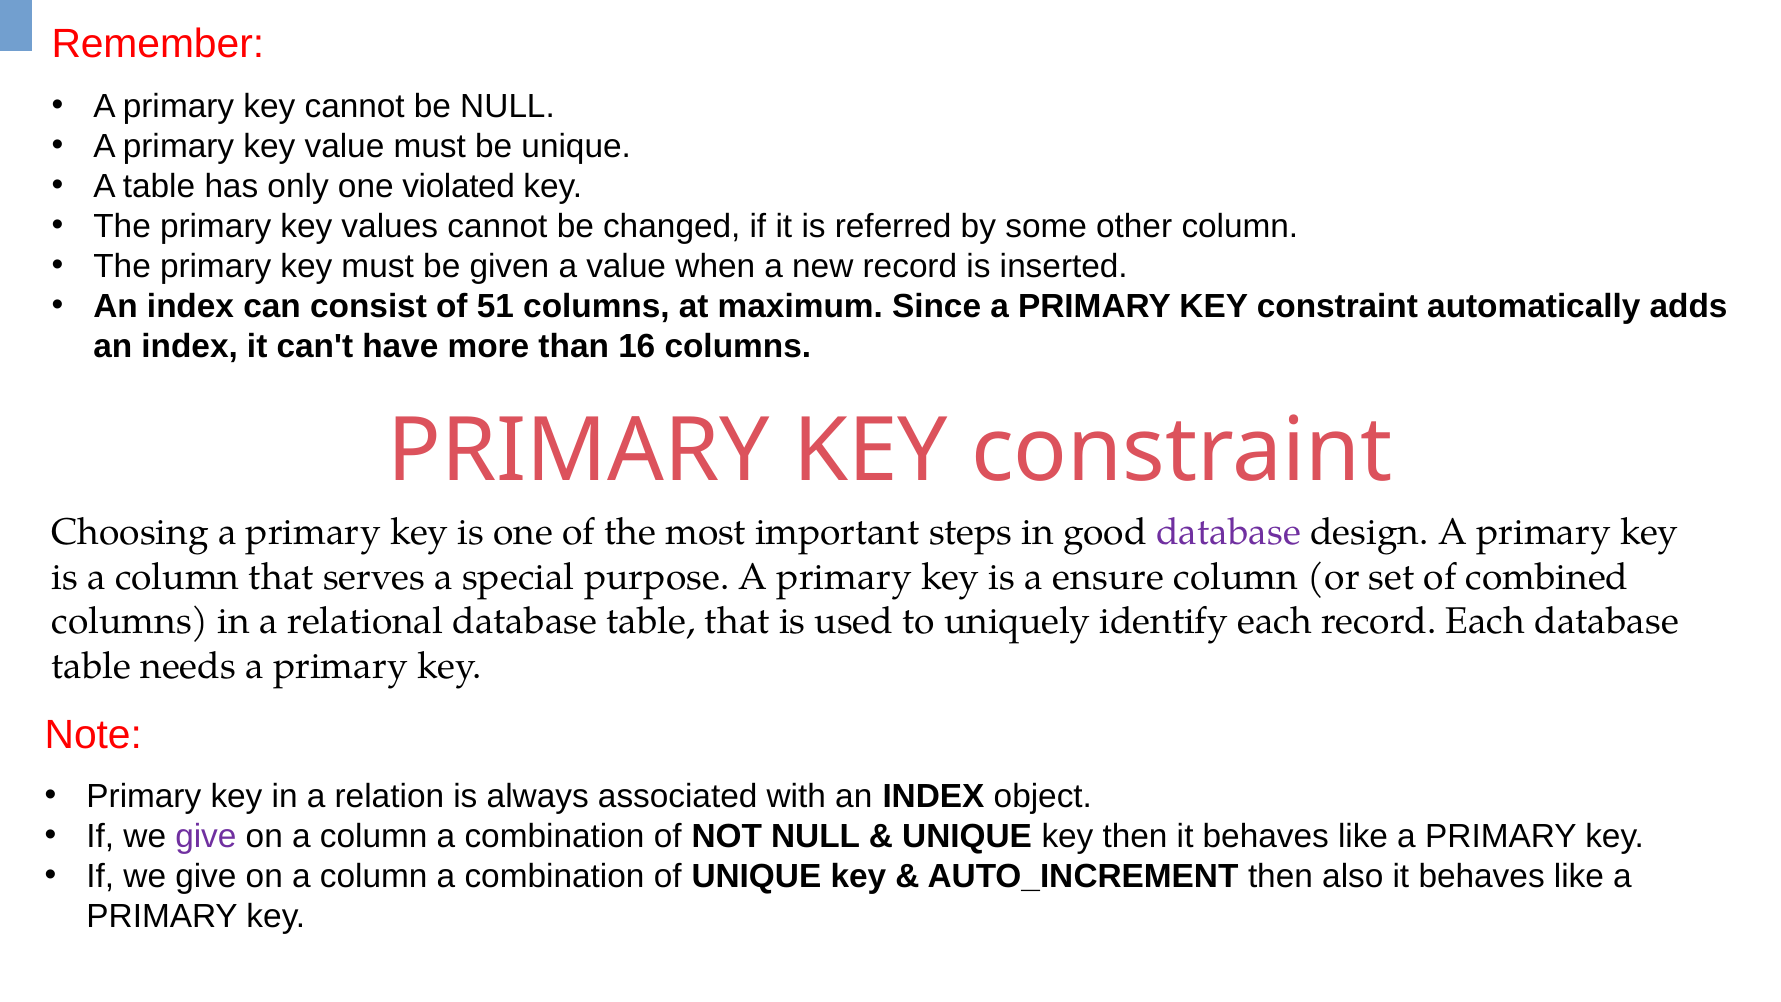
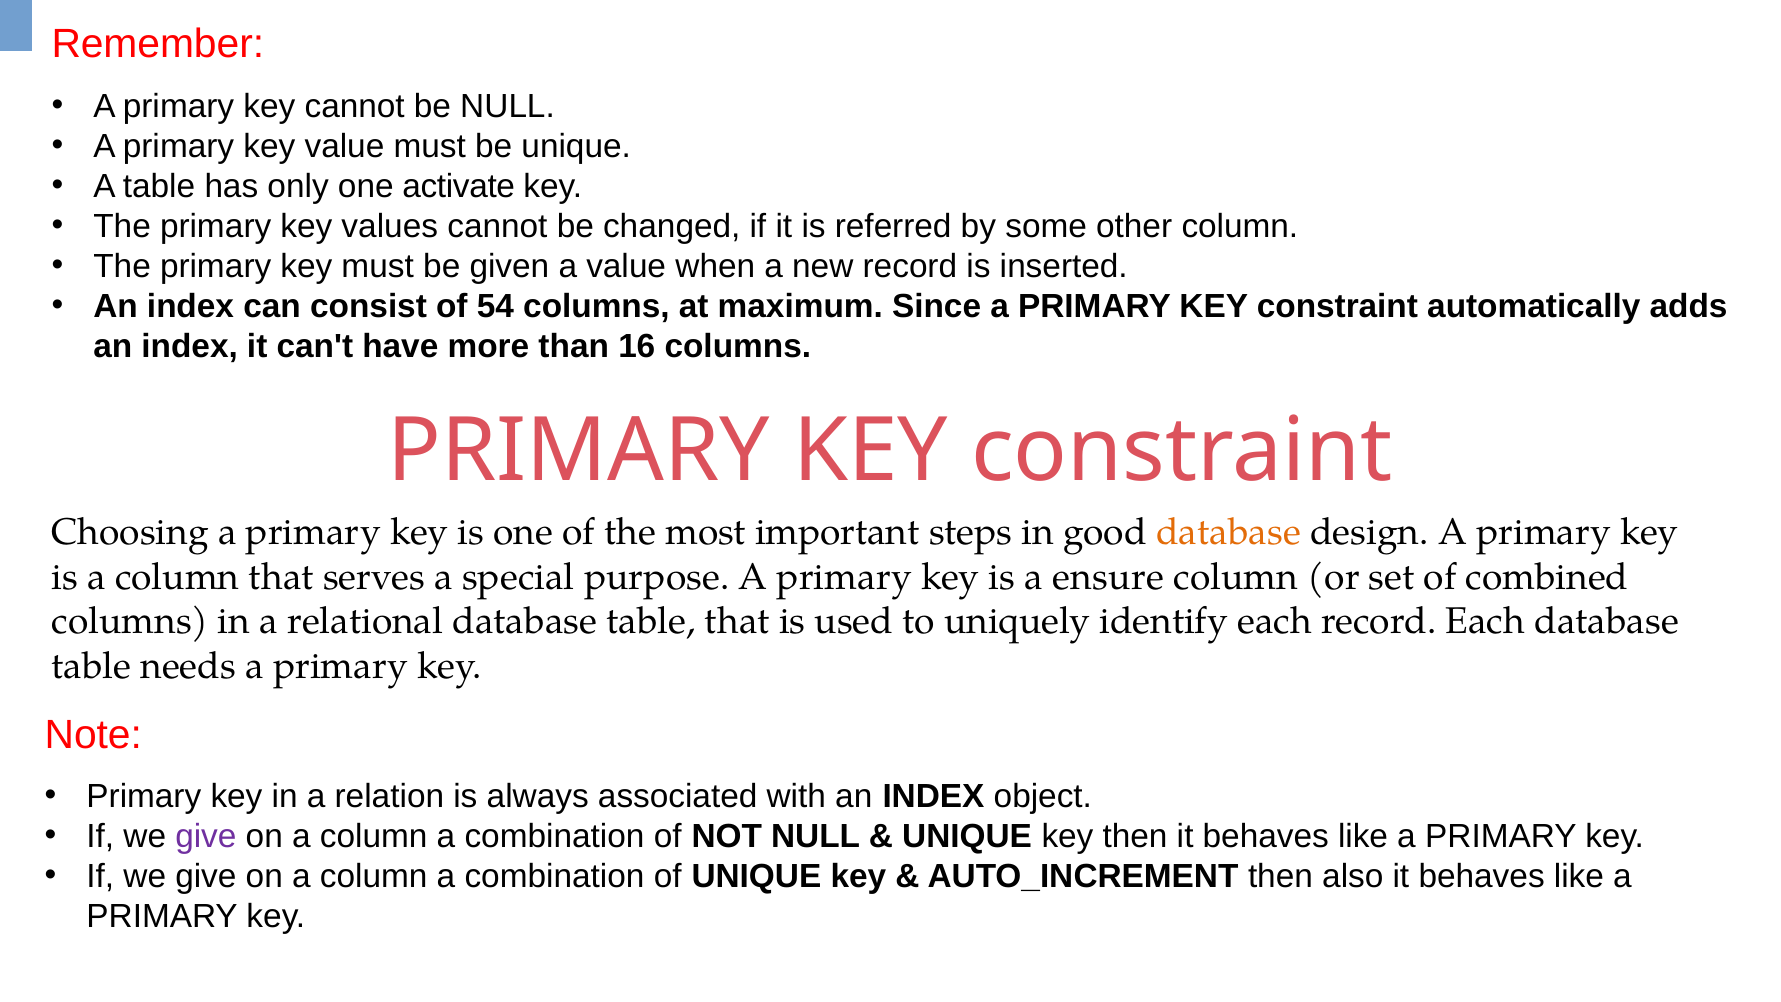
violated: violated -> activate (459, 186)
51: 51 -> 54 (495, 307)
database colour: purple -> orange (1229, 532)
